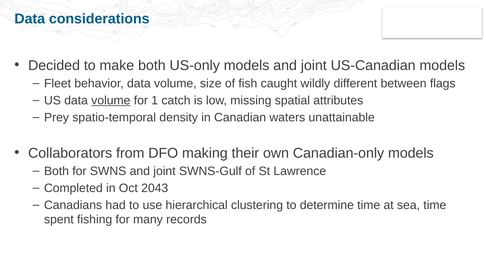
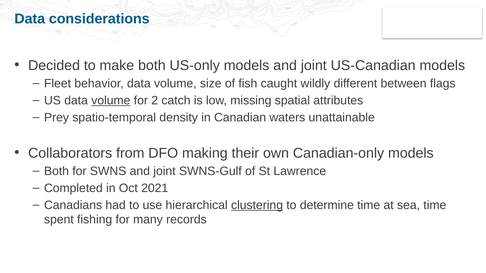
1: 1 -> 2 (155, 101)
2043: 2043 -> 2021 (155, 188)
clustering underline: none -> present (257, 205)
